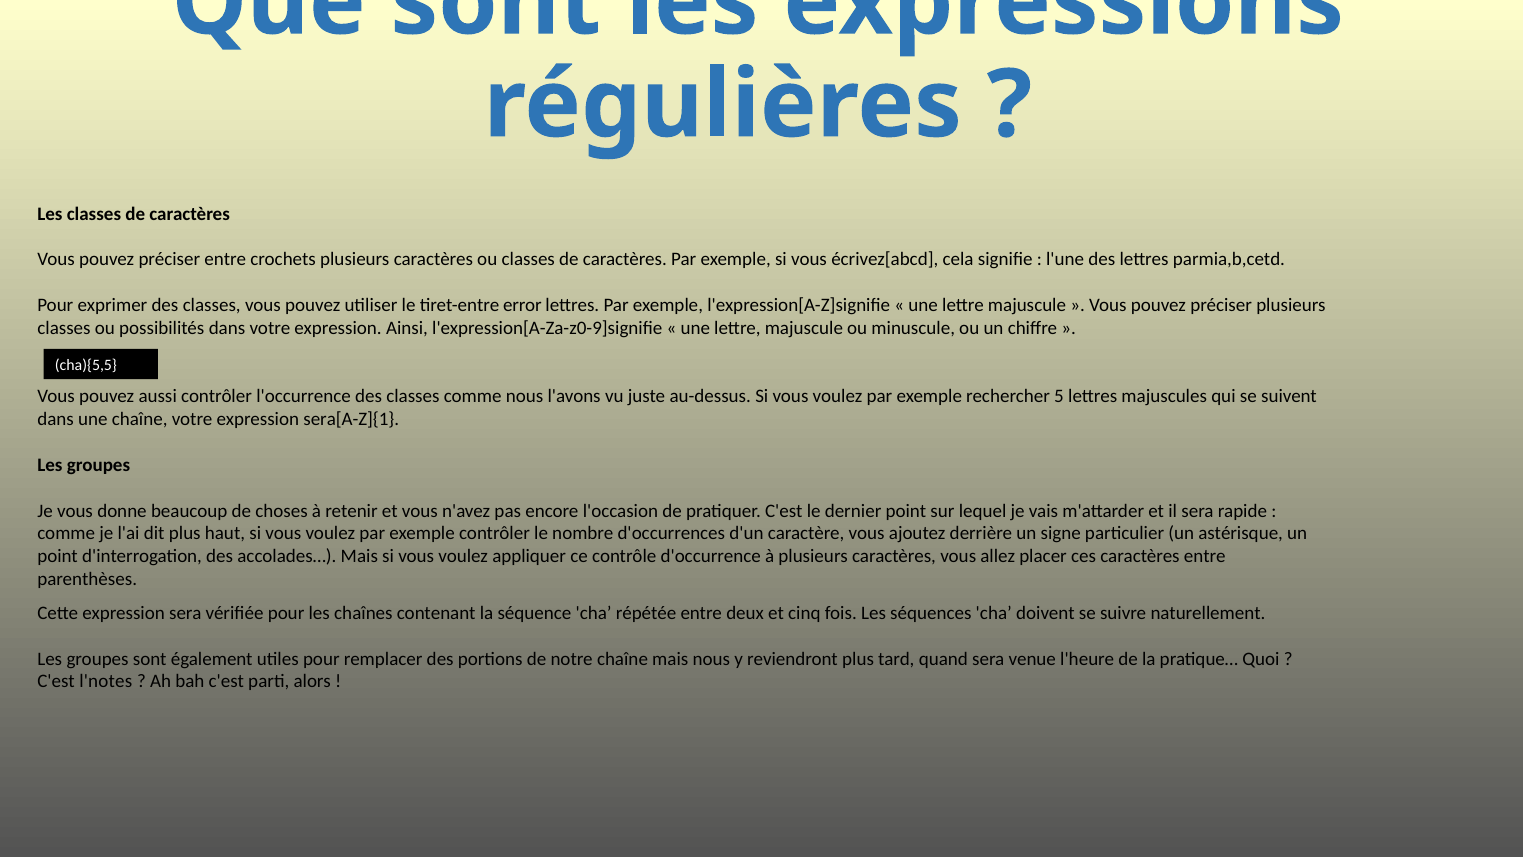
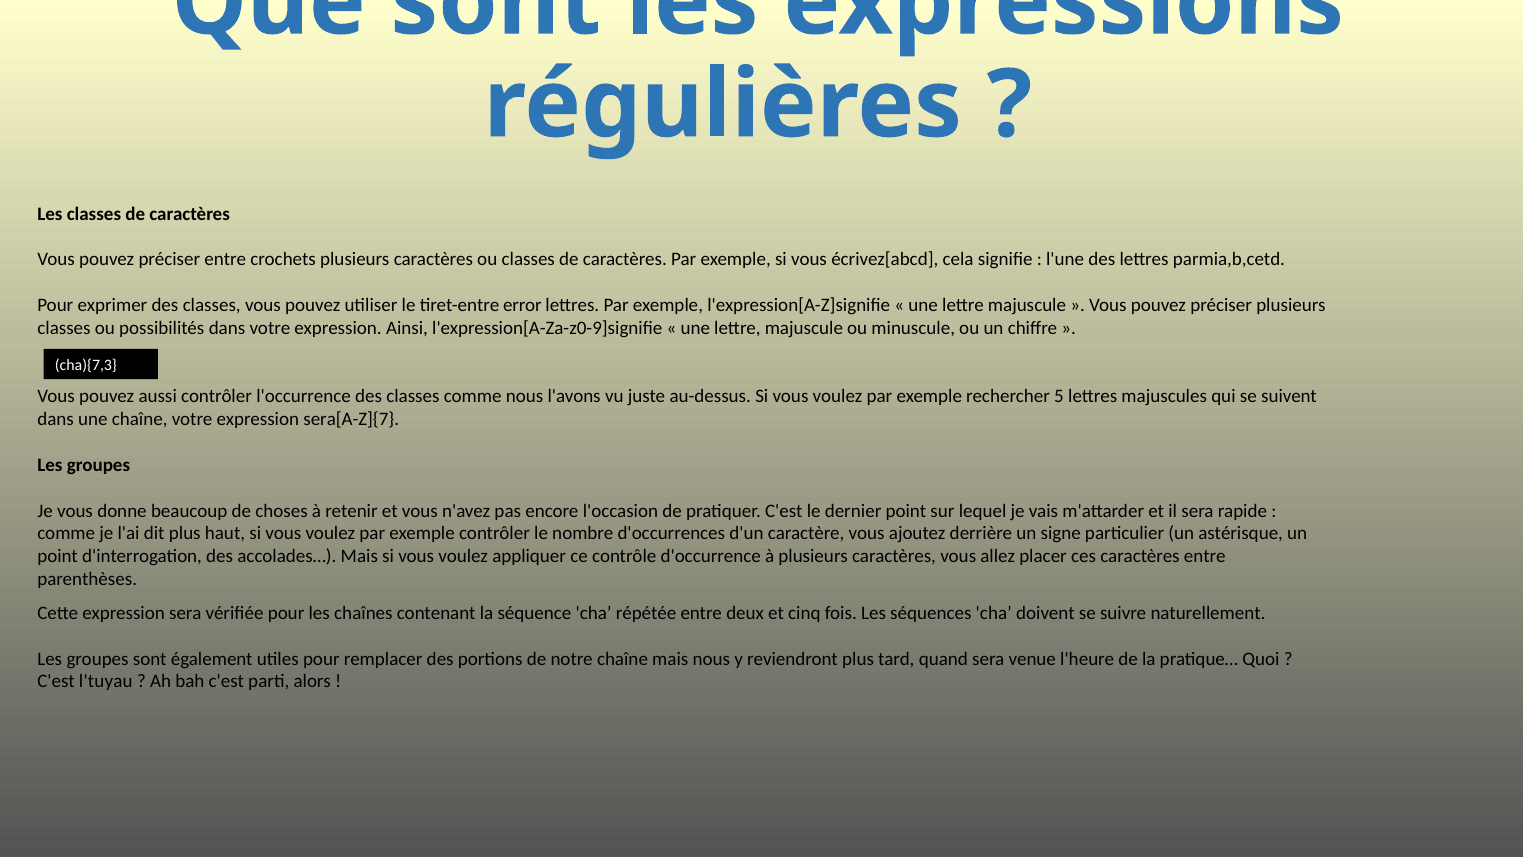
cha){5,5: cha){5,5 -> cha){7,3 (86, 365)
sera[A-Z]{1: sera[A-Z]{1 -> sera[A-Z]{7 (351, 419)
l'notes: l'notes -> l'tuyau (106, 681)
